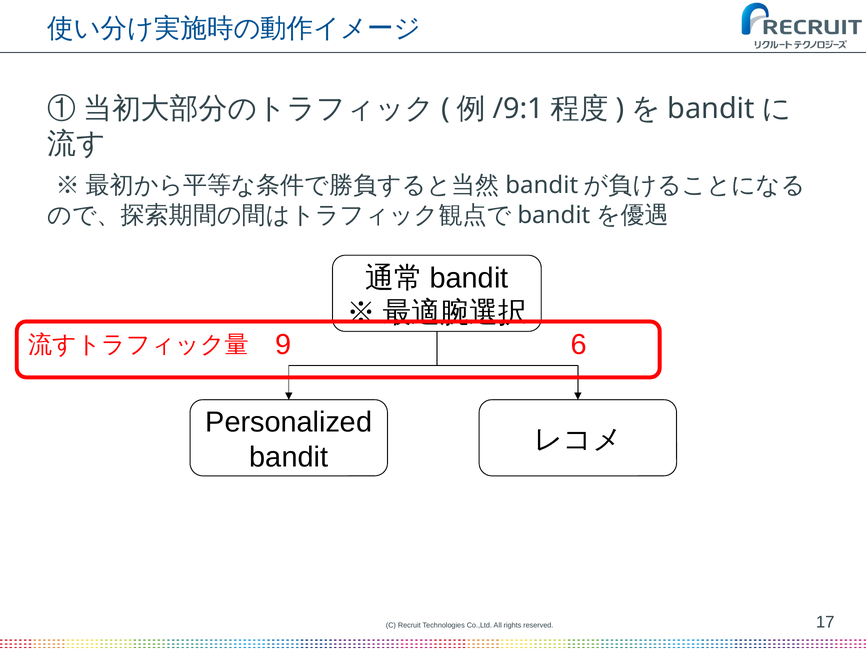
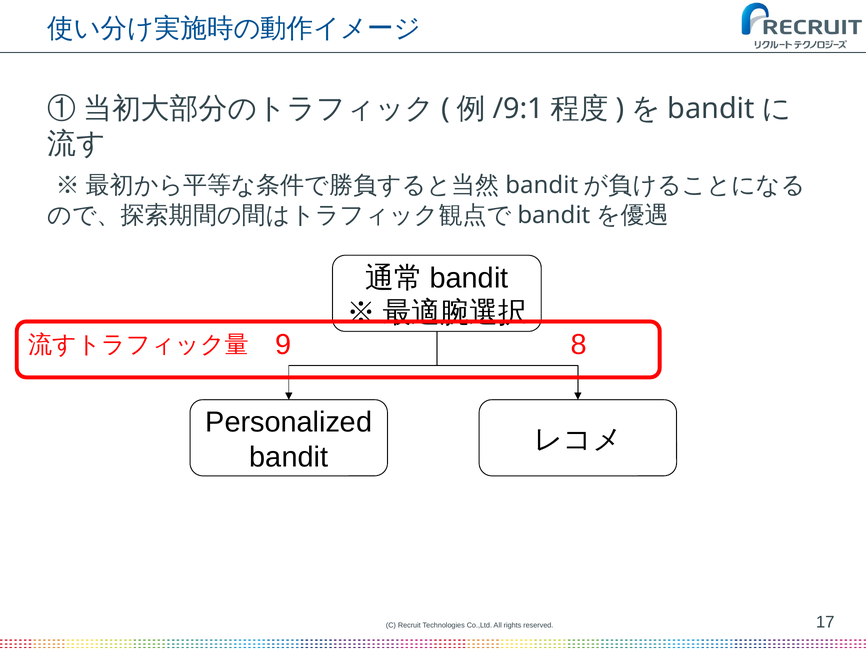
6: 6 -> 8 (579, 344)
